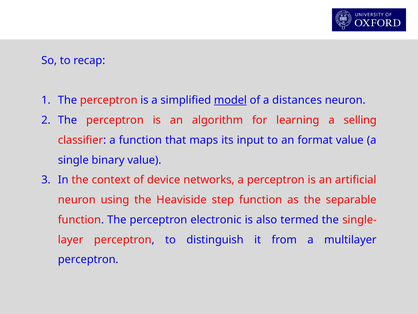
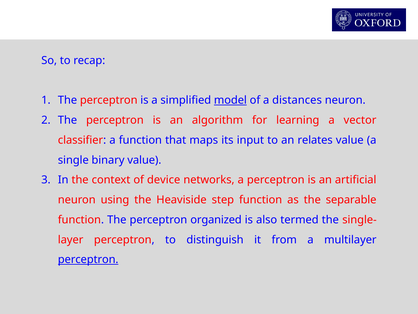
selling: selling -> vector (360, 120)
format: format -> relates (315, 140)
electronic: electronic -> organized (216, 220)
perceptron underline: none -> present (88, 259)
